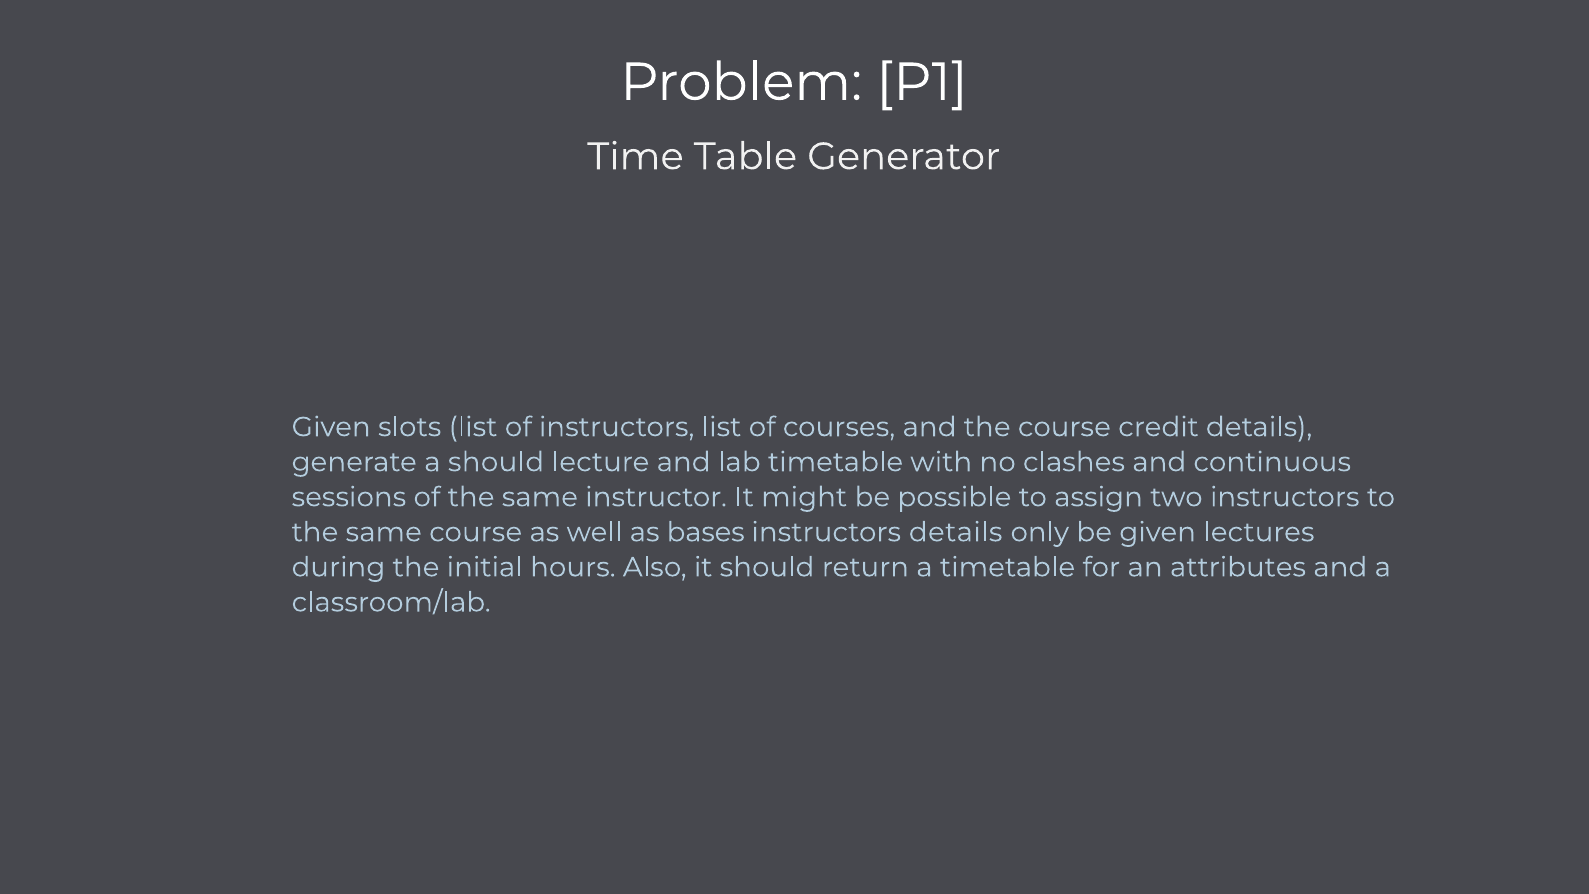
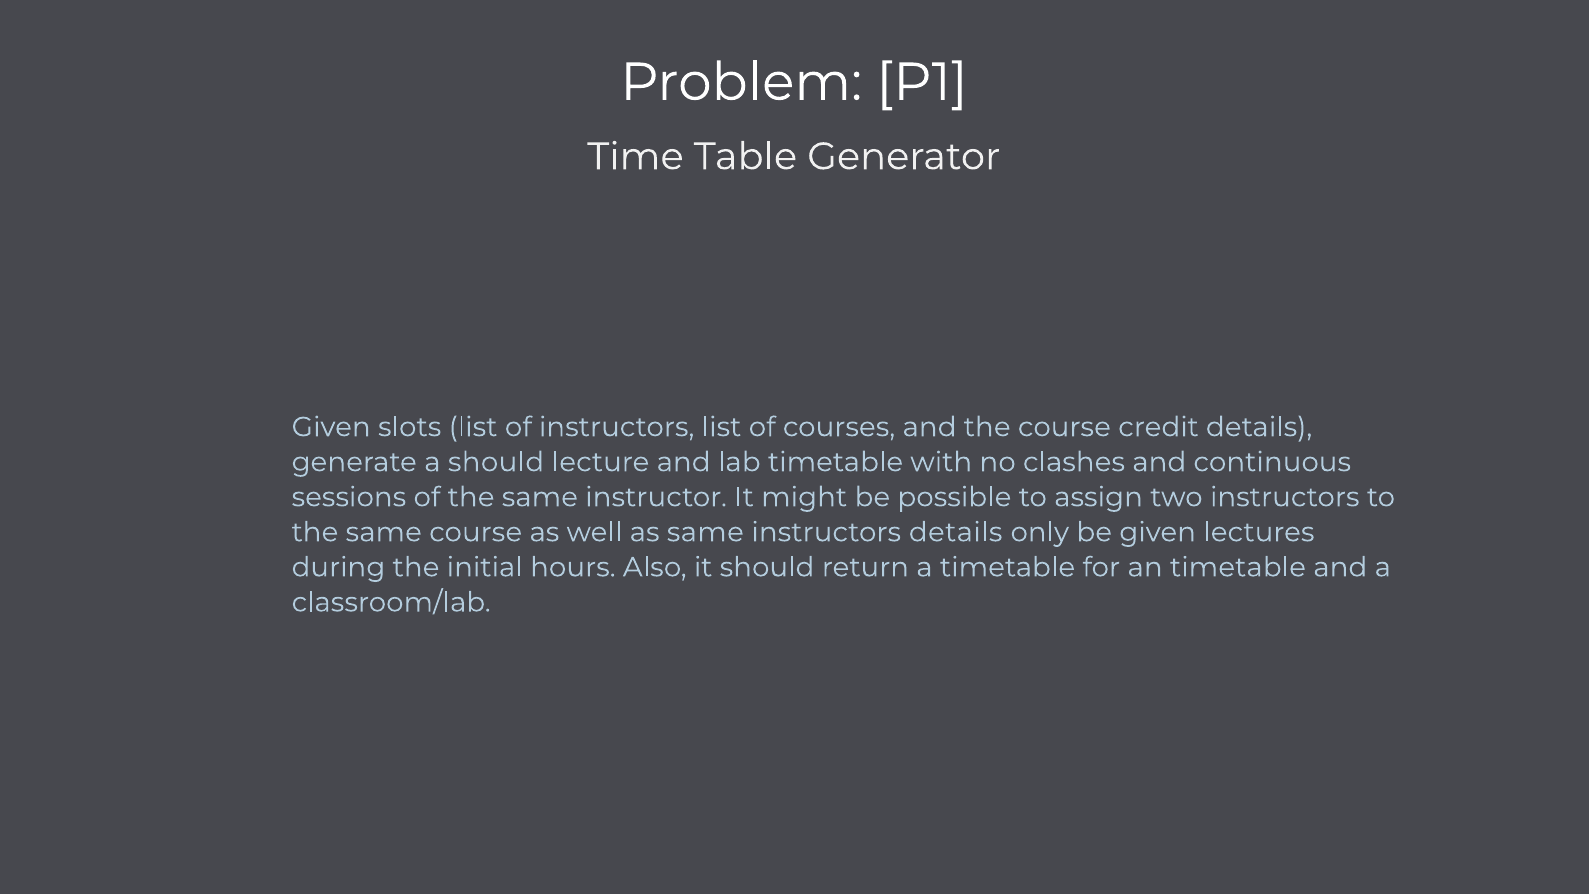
as bases: bases -> same (705, 532)
an attributes: attributes -> timetable (1238, 567)
